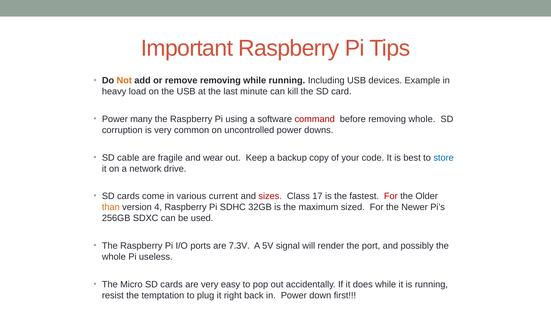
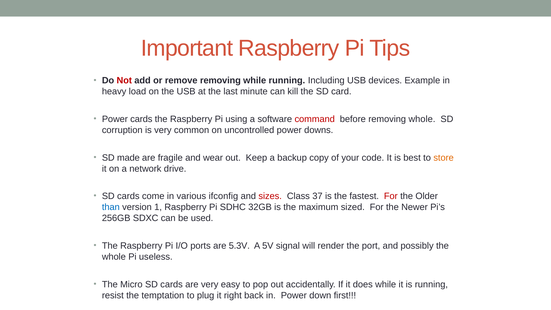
Not colour: orange -> red (124, 81)
Power many: many -> cards (141, 119)
cable: cable -> made (128, 158)
store colour: blue -> orange (444, 158)
current: current -> ifconfig (223, 196)
17: 17 -> 37 (317, 196)
than colour: orange -> blue (111, 207)
4: 4 -> 1 (158, 207)
7.3V: 7.3V -> 5.3V (239, 246)
